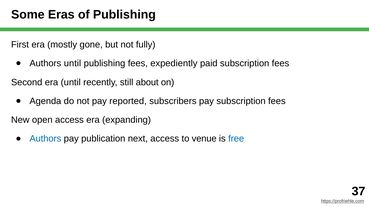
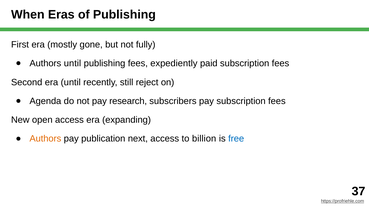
Some: Some -> When (28, 15)
about: about -> reject (147, 82)
reported: reported -> research (128, 101)
Authors colour: blue -> orange (45, 139)
venue: venue -> billion (204, 139)
